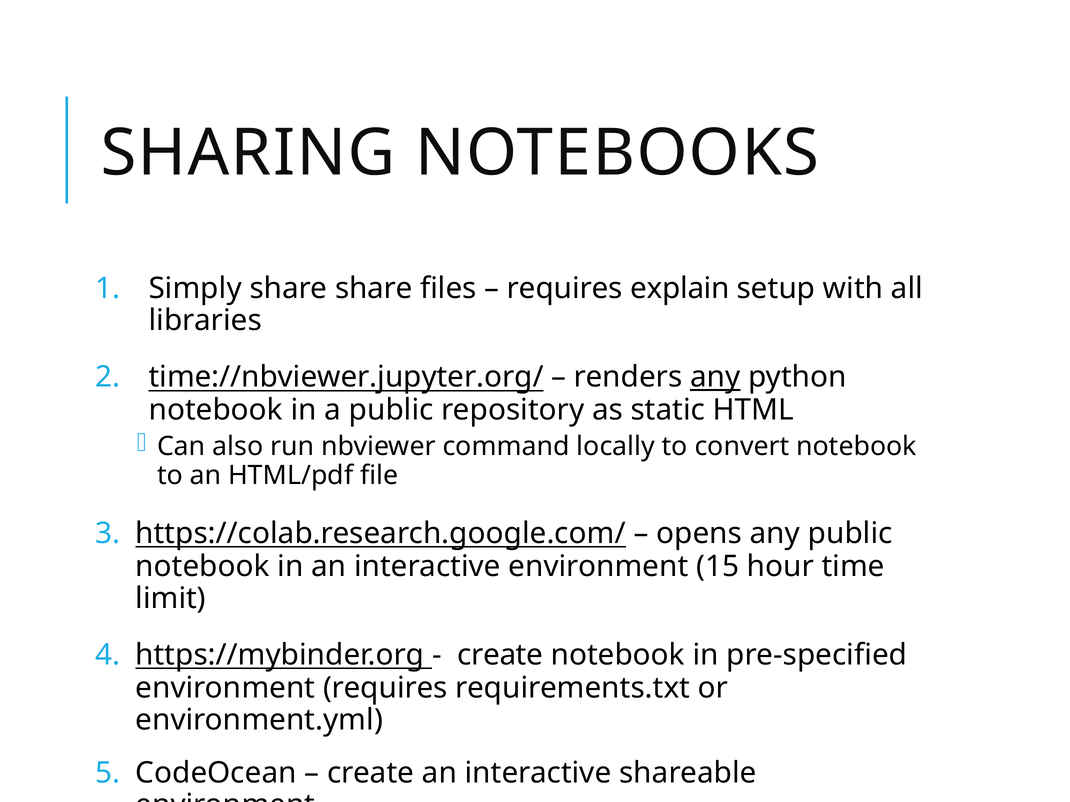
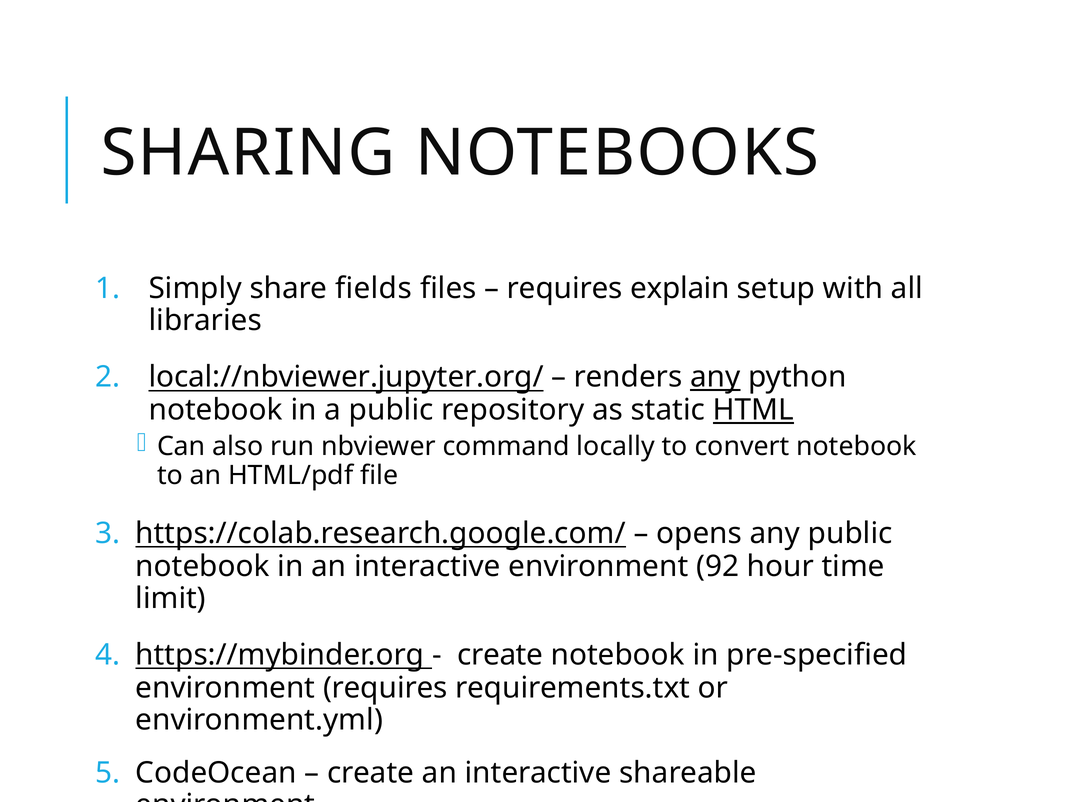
share share: share -> fields (374, 289)
time://nbviewer.jupyter.org/: time://nbviewer.jupyter.org/ -> local://nbviewer.jupyter.org/ (346, 377)
HTML underline: none -> present (753, 410)
15: 15 -> 92 (718, 567)
